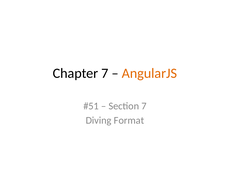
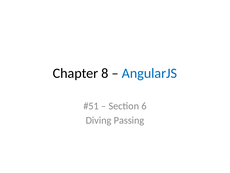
Chapter 7: 7 -> 8 (105, 73)
AngularJS colour: orange -> blue (149, 73)
Section 7: 7 -> 6 (144, 106)
Format: Format -> Passing (129, 120)
